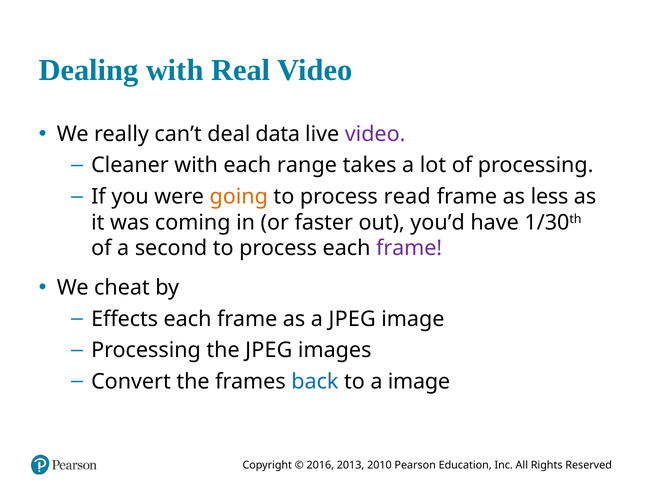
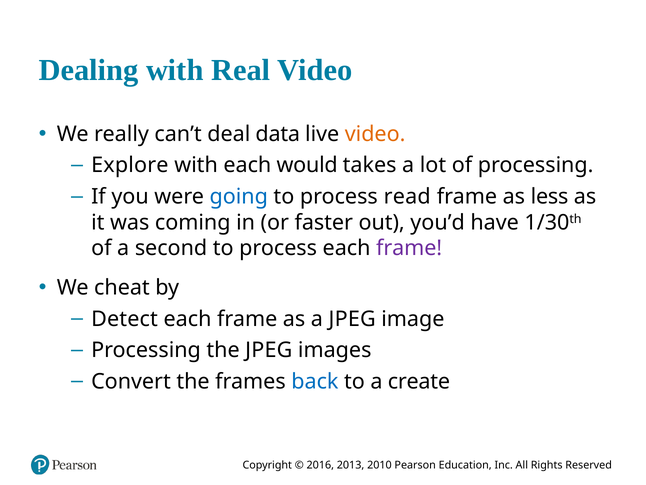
video colour: purple -> orange (375, 134)
Cleaner: Cleaner -> Explore (130, 165)
range: range -> would (307, 165)
going colour: orange -> blue (239, 196)
Effects: Effects -> Detect (124, 319)
a image: image -> create (419, 381)
